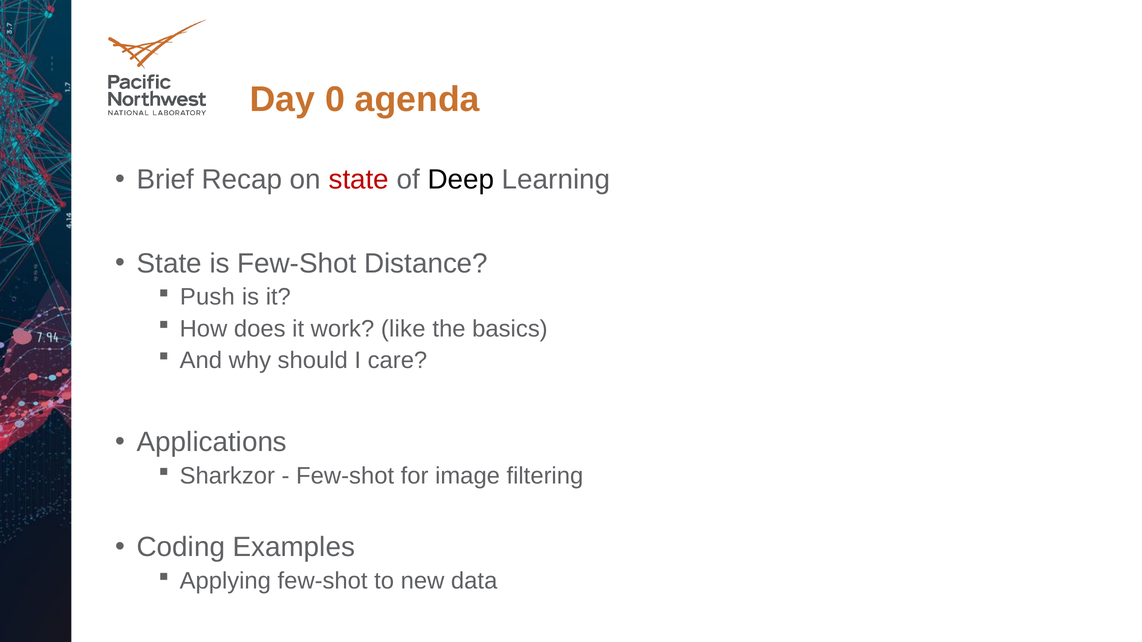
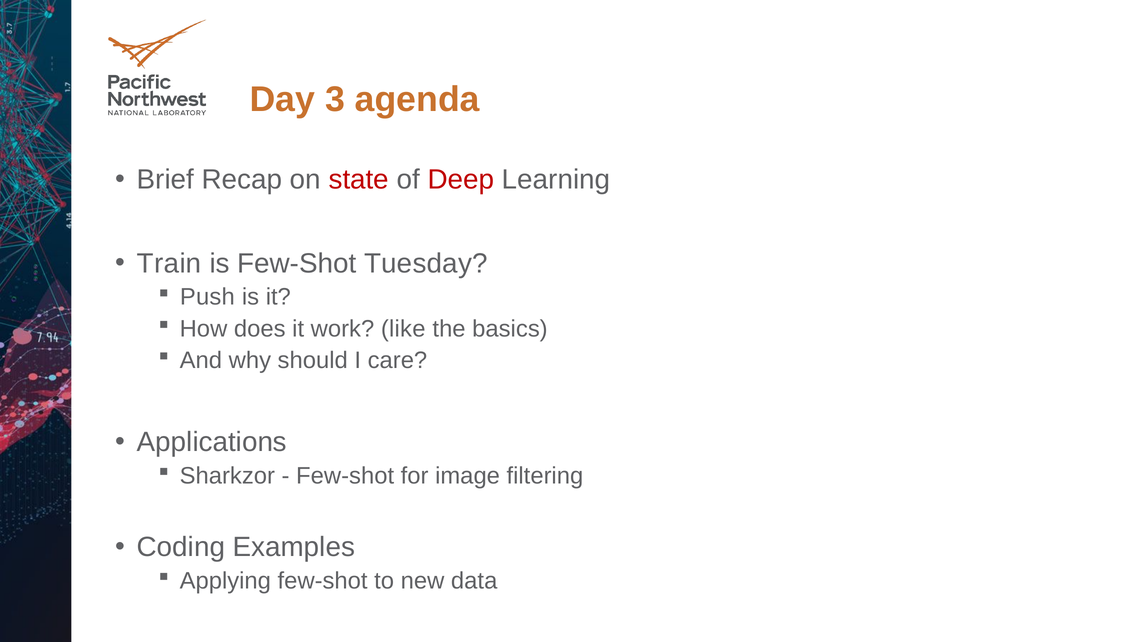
0: 0 -> 3 (335, 100)
Deep colour: black -> red (461, 180)
State: State -> Train (169, 263)
Distance: Distance -> Tuesday (426, 263)
